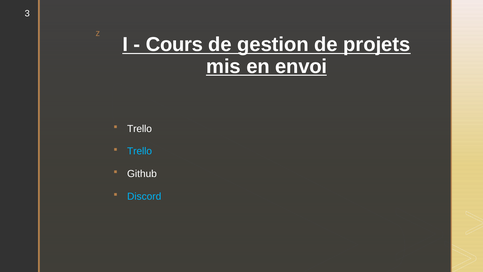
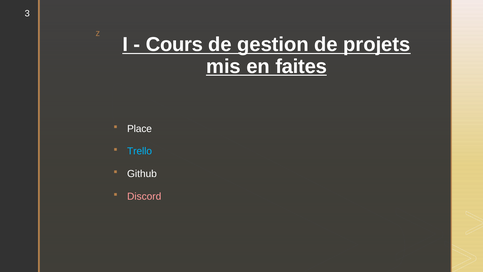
envoi: envoi -> faites (301, 66)
Trello: Trello -> Place (140, 129)
Discord colour: light blue -> pink (144, 196)
